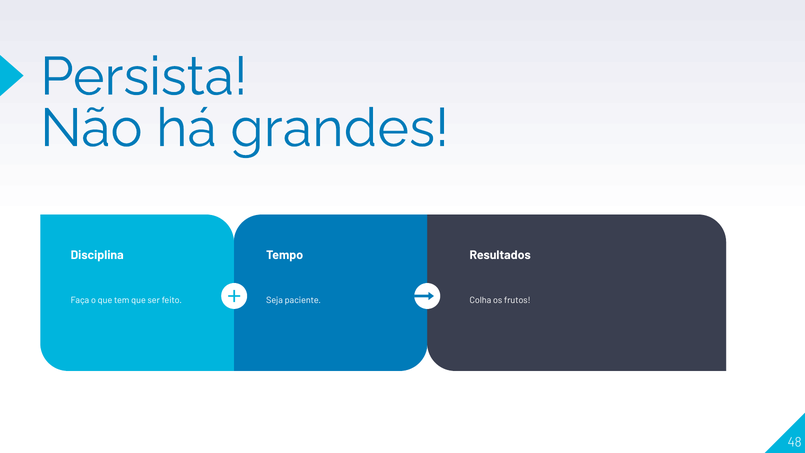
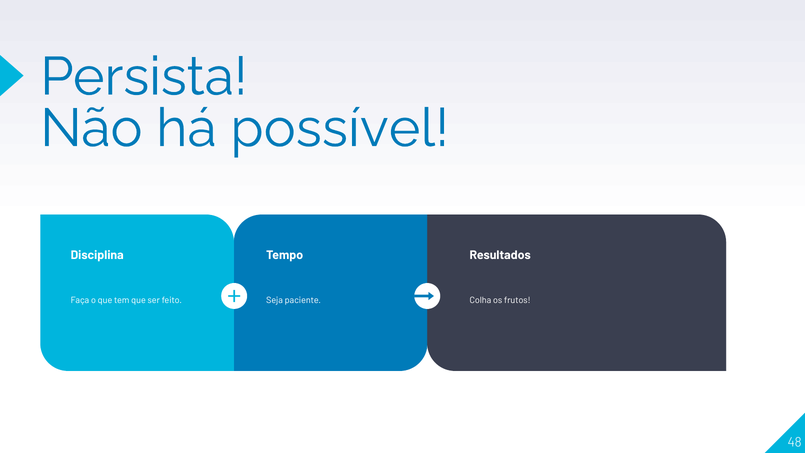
grandes: grandes -> possível (340, 128)
